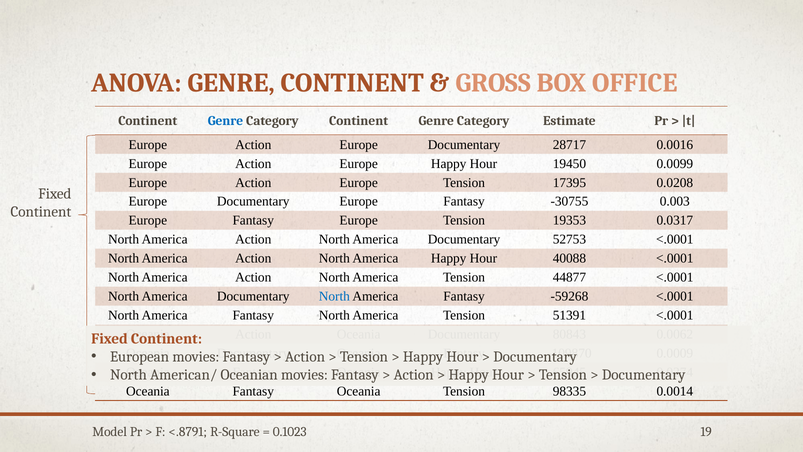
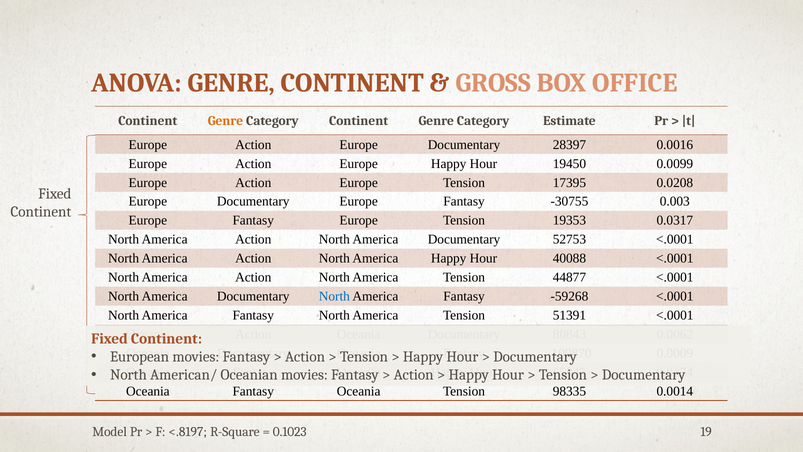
Genre colour: blue -> orange (225, 121)
28717: 28717 -> 28397 (569, 145)
<.8791: <.8791 -> <.8197 (188, 431)
